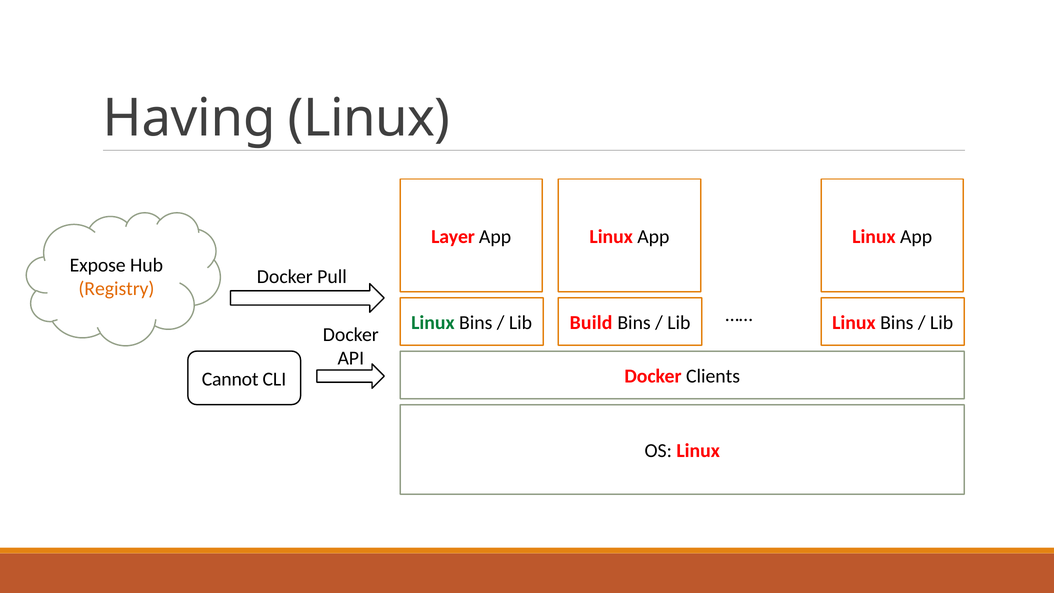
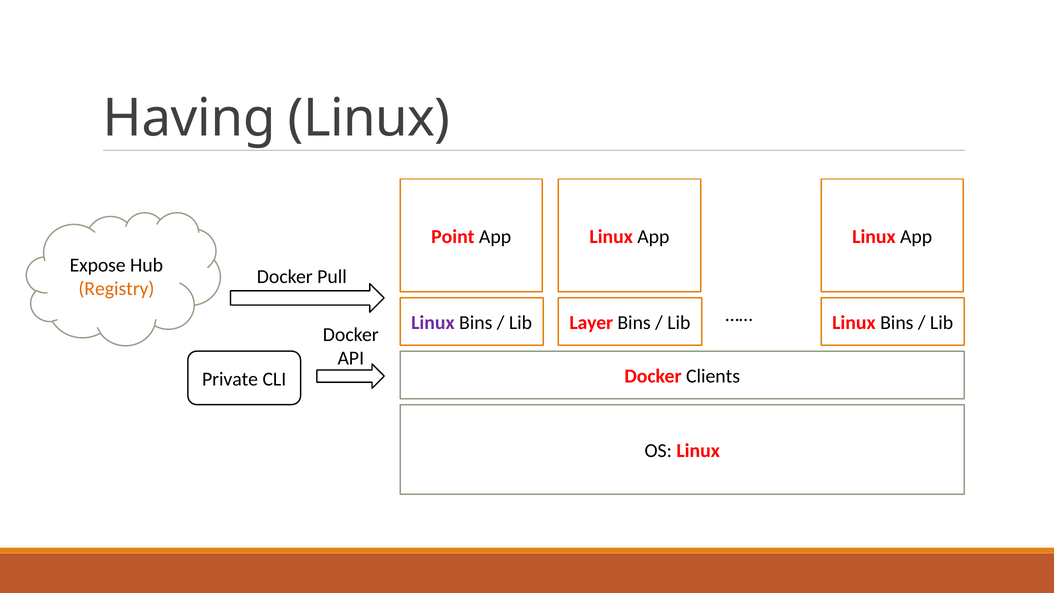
Layer: Layer -> Point (453, 237)
Linux colour: green -> purple (433, 323)
Build: Build -> Layer (591, 323)
Cannot: Cannot -> Private (230, 379)
